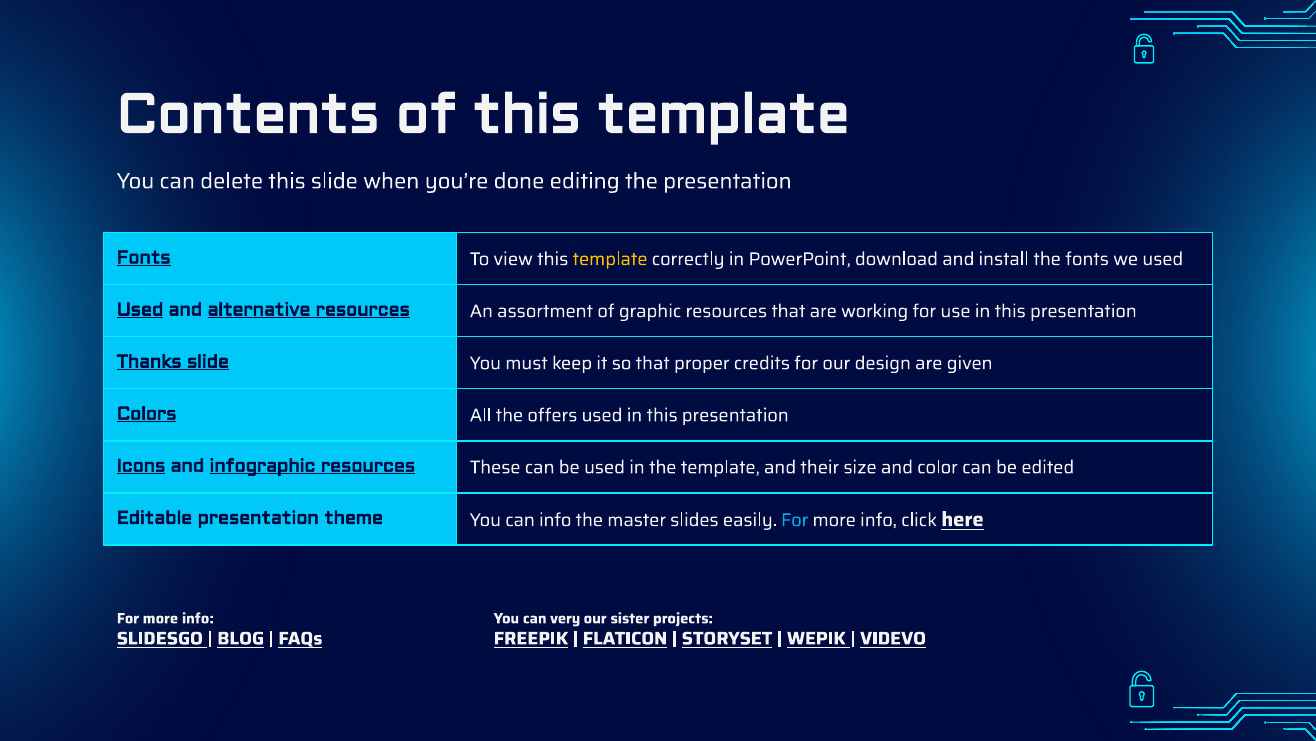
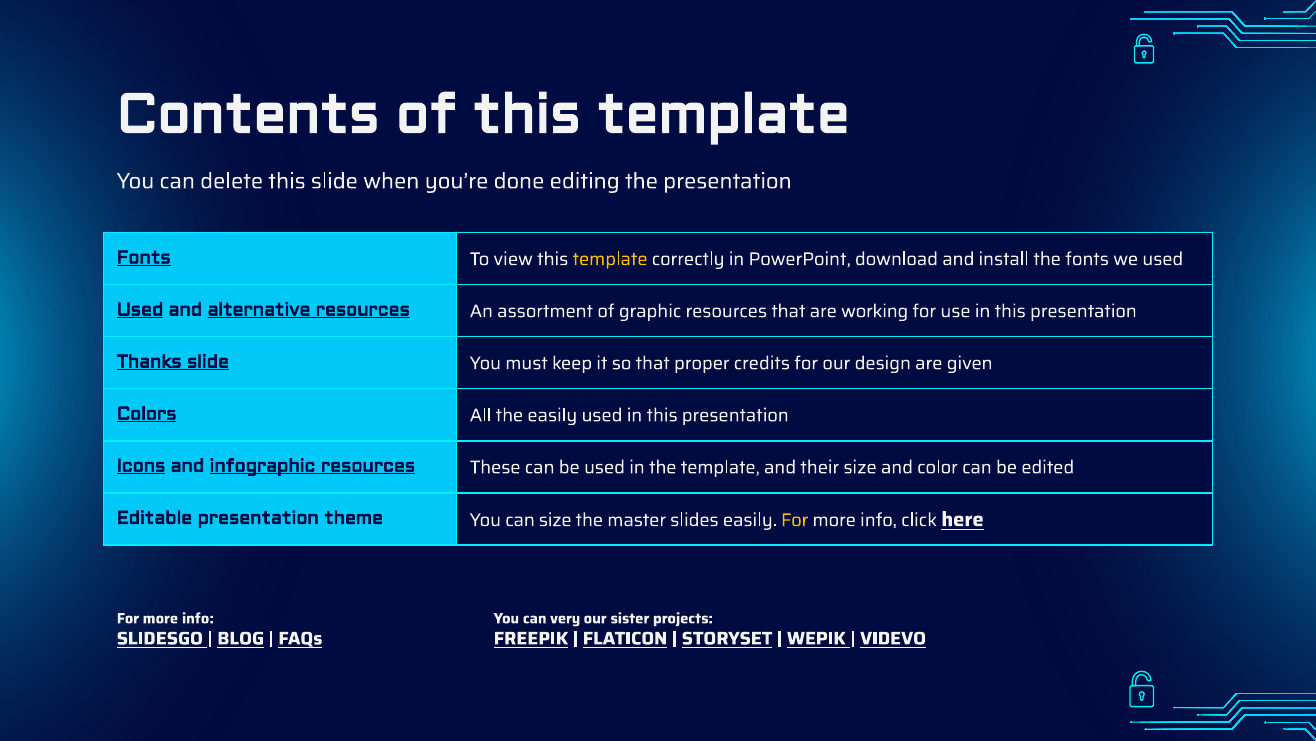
the offers: offers -> easily (552, 415)
can info: info -> size (555, 519)
For colour: light blue -> yellow (795, 519)
